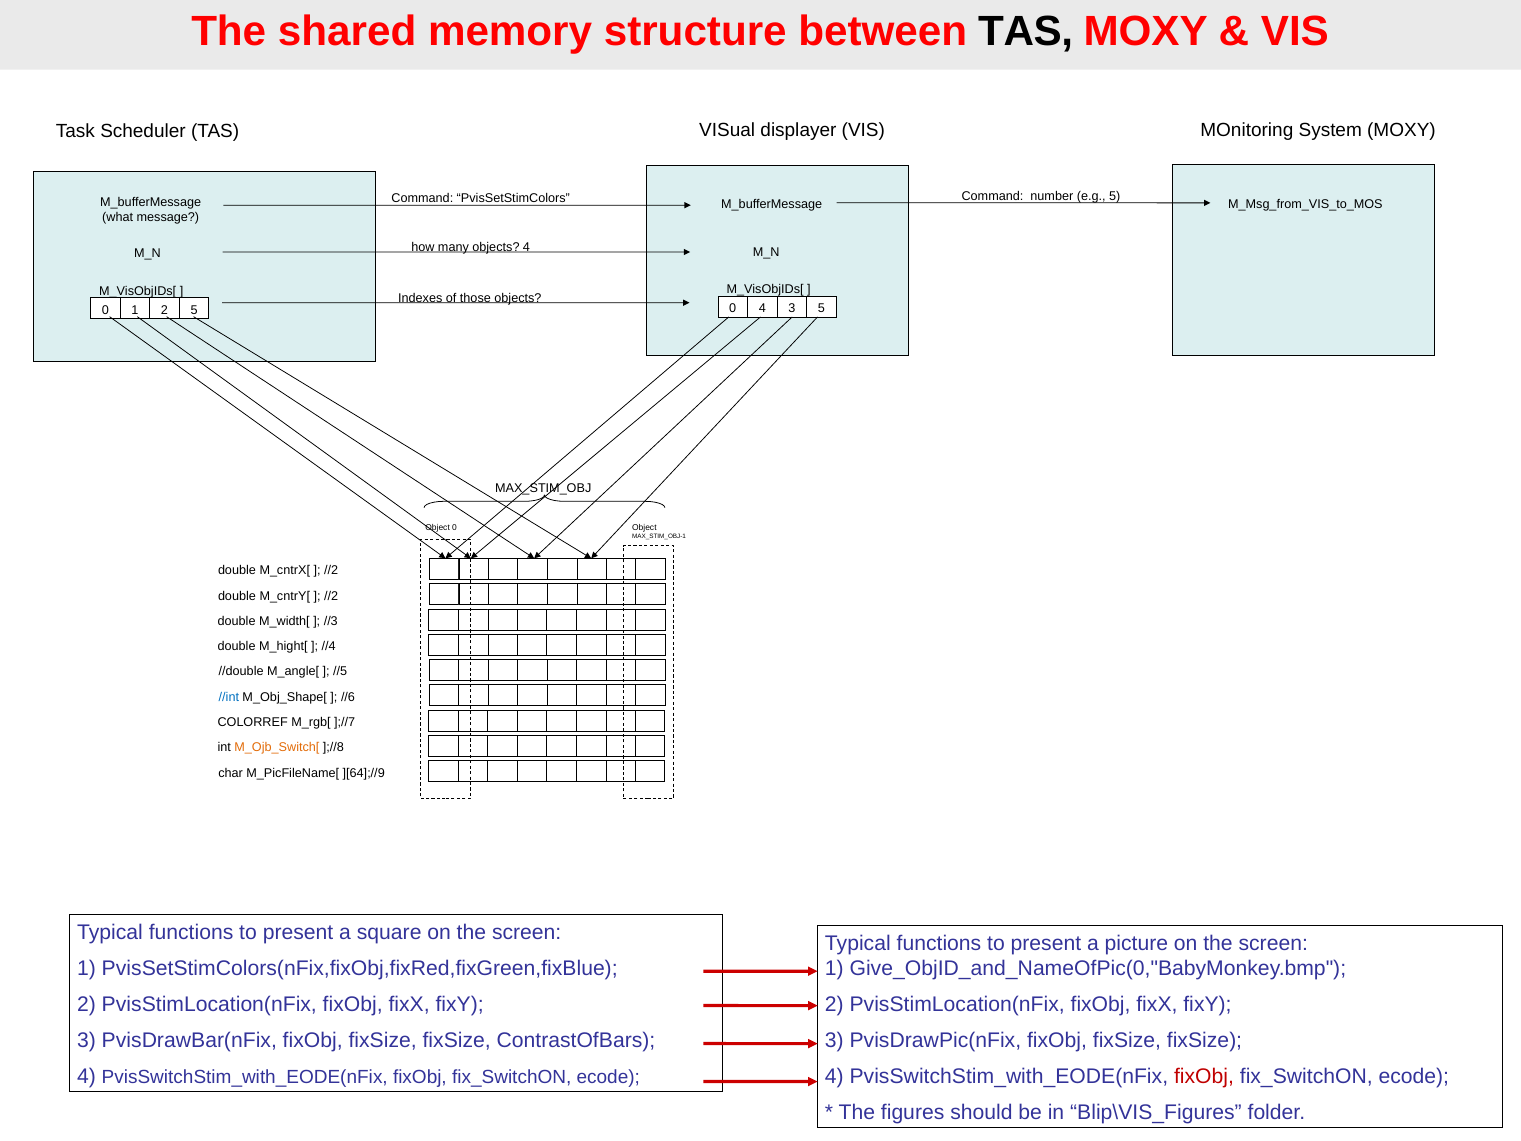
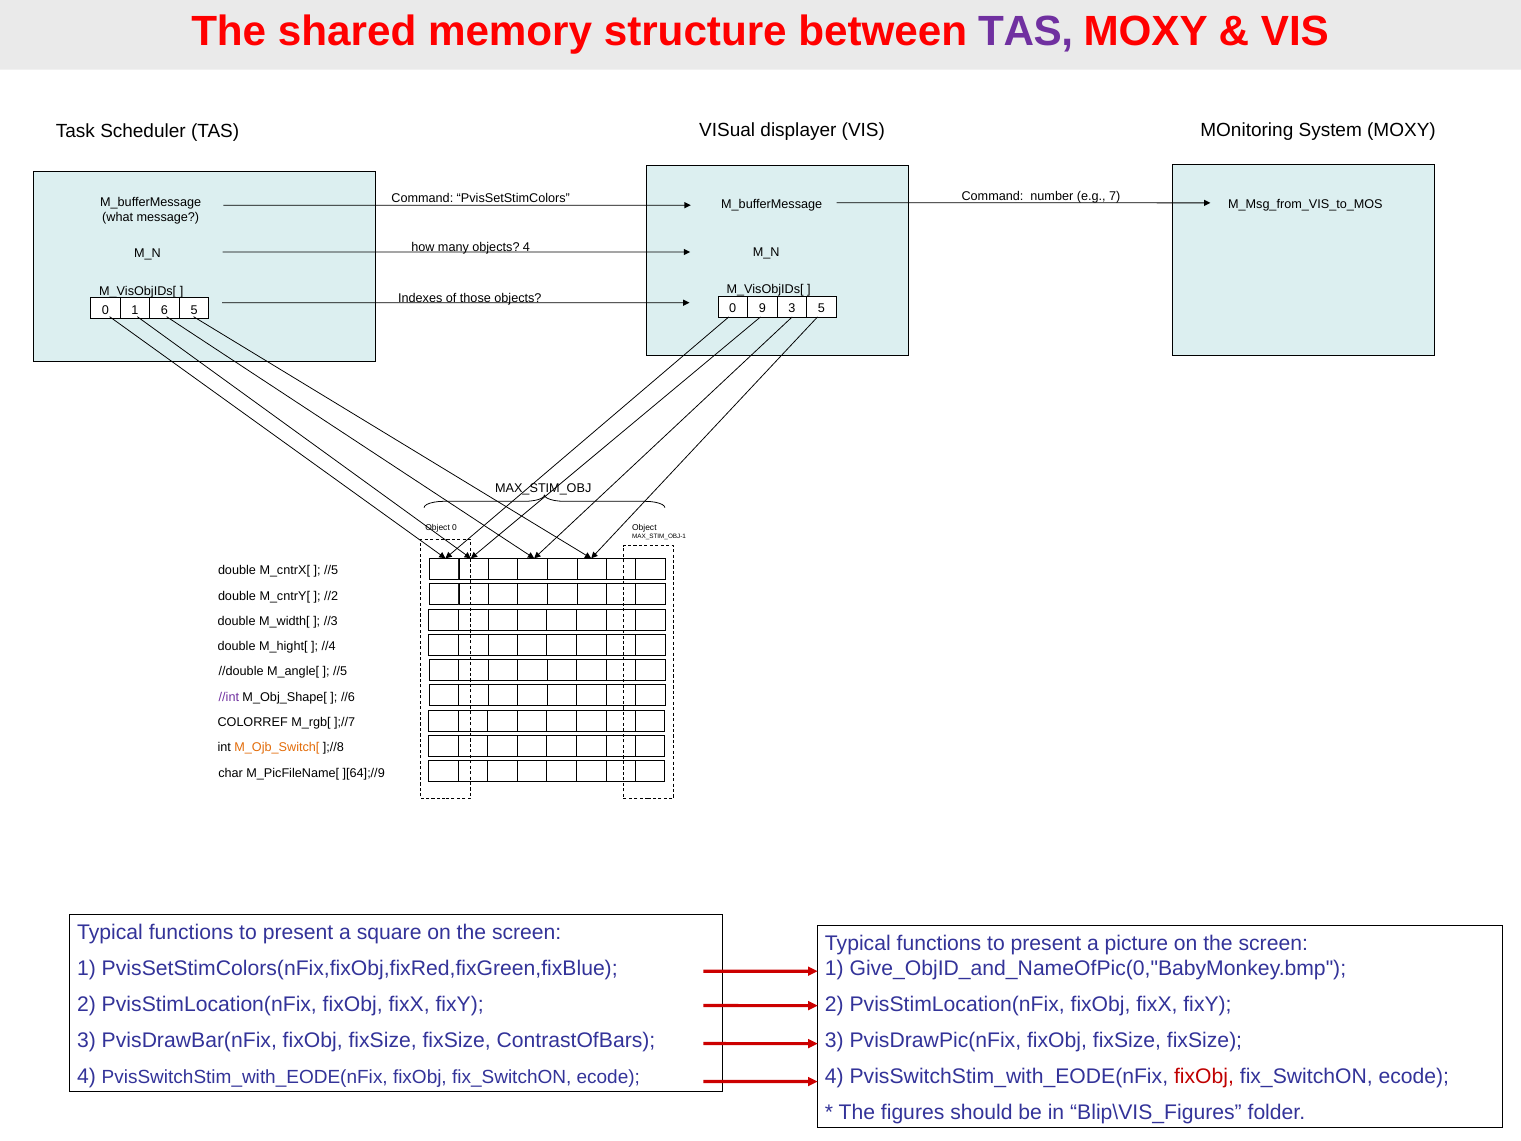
TAS colour: black -> purple (1026, 32)
e.g 5: 5 -> 7 (1115, 196)
0 4: 4 -> 9 (762, 308)
1 2: 2 -> 6 (165, 310)
//2: //2 -> //5 (331, 571)
//int colour: blue -> purple (229, 697)
